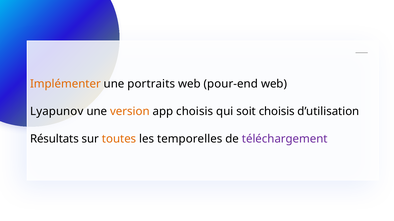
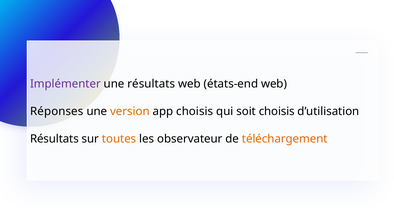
Implémenter colour: orange -> purple (65, 84)
une portraits: portraits -> résultats (151, 84)
pour-end: pour-end -> états-end (231, 84)
Lyapunov: Lyapunov -> Réponses (57, 112)
temporelles: temporelles -> observateur (190, 139)
téléchargement colour: purple -> orange (285, 139)
